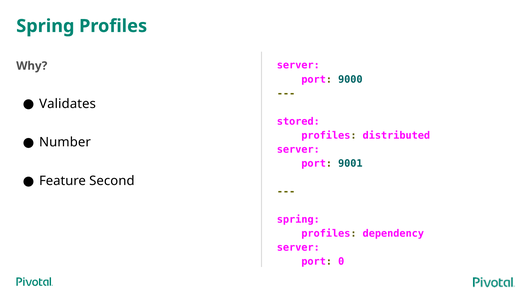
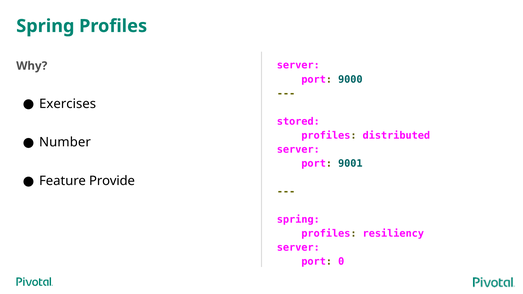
Validates: Validates -> Exercises (68, 104)
Second: Second -> Provide (112, 181)
dependency: dependency -> resiliency (393, 234)
